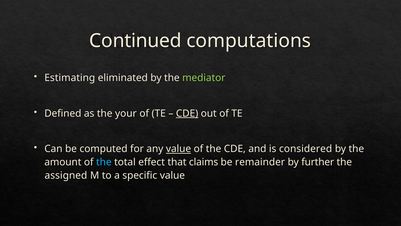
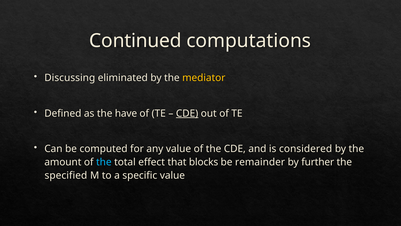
Estimating: Estimating -> Discussing (70, 78)
mediator colour: light green -> yellow (204, 78)
your: your -> have (126, 113)
value underline: present -> none (179, 149)
claims: claims -> blocks (204, 162)
assigned: assigned -> specified (66, 175)
